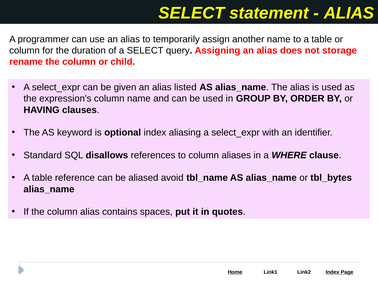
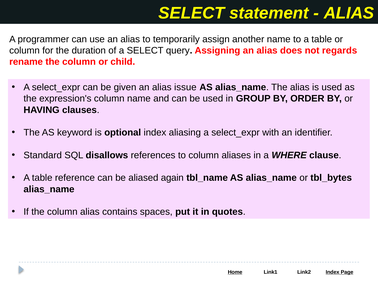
storage: storage -> regards (340, 51)
listed: listed -> issue (185, 87)
avoid: avoid -> again (172, 178)
